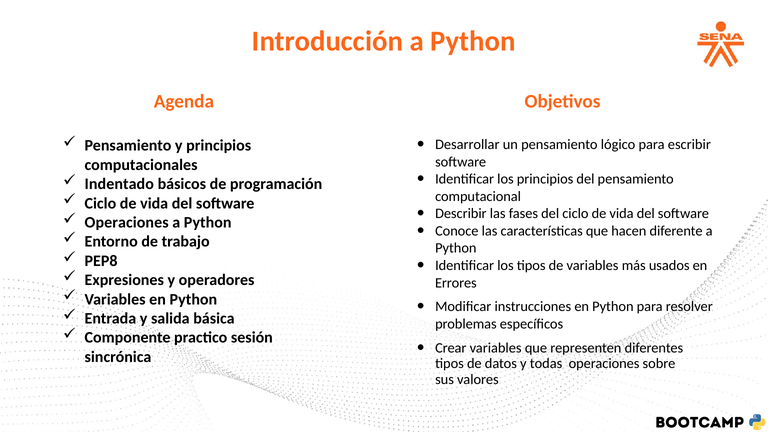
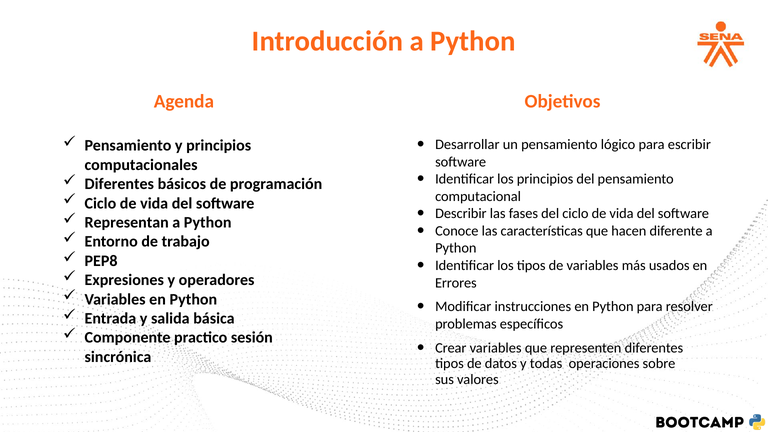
Indentado: Indentado -> Diferentes (119, 184)
Operaciones: Operaciones -> Representan (127, 222)
